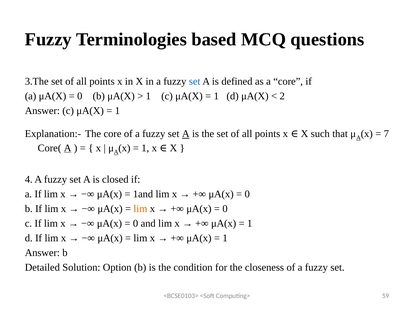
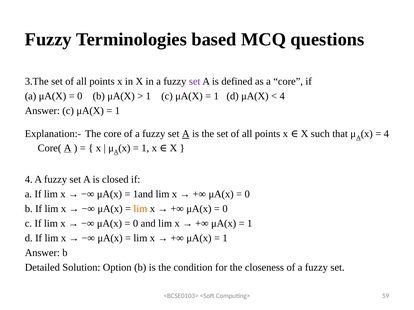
set colour: blue -> purple (195, 81)
2: 2 -> 4 (282, 96)
7: 7 -> 4 (386, 134)
